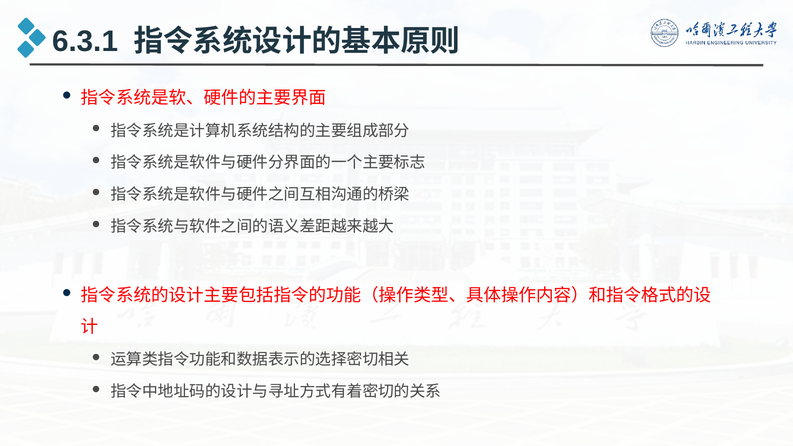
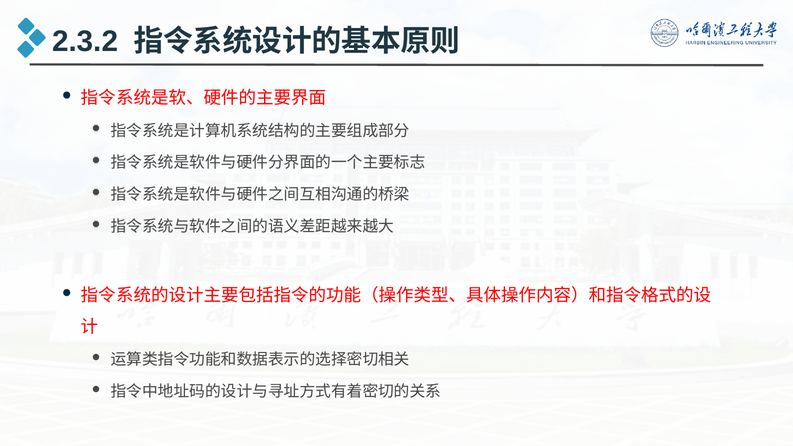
6.3.1: 6.3.1 -> 2.3.2 (85, 41)
